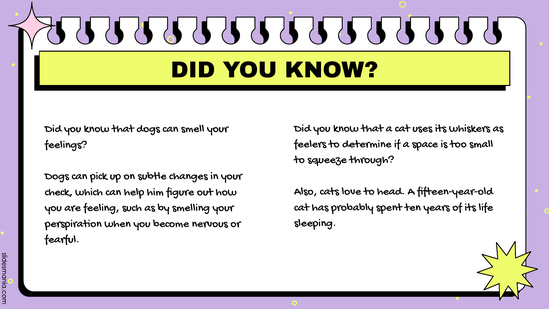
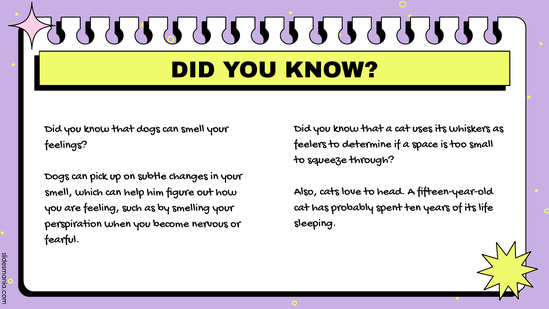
check: check -> smell (59, 191)
